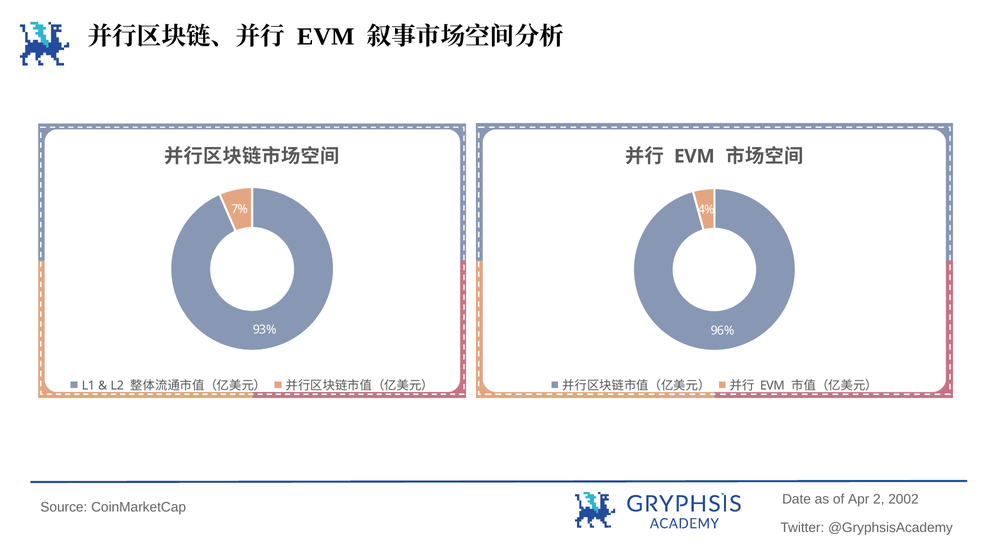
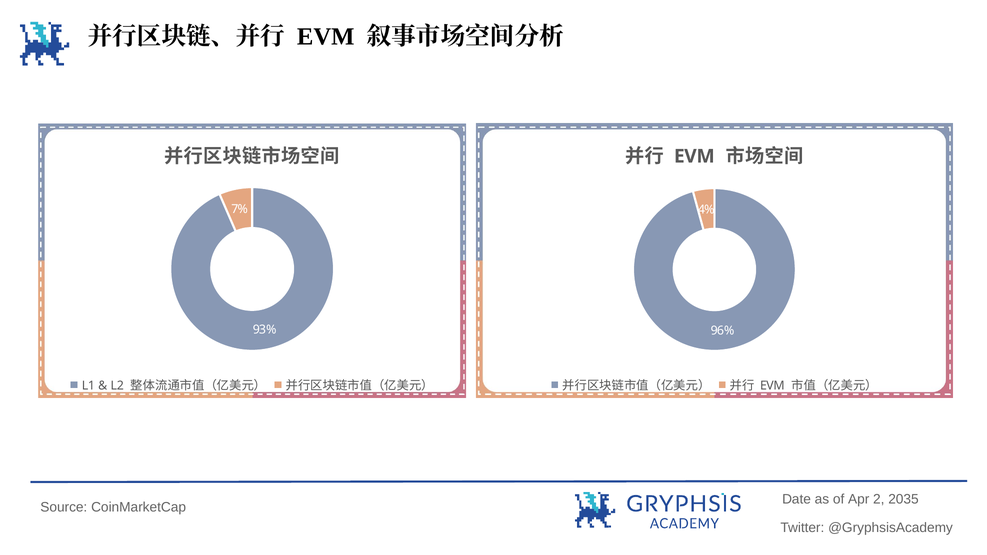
2002: 2002 -> 2035 (903, 500)
